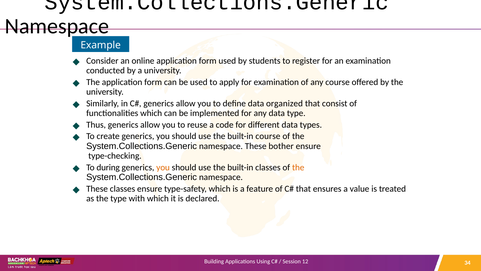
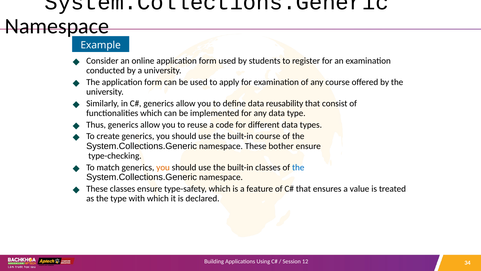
organized: organized -> reusability (285, 103)
during: during -> match (108, 167)
the colour: orange -> blue (298, 167)
